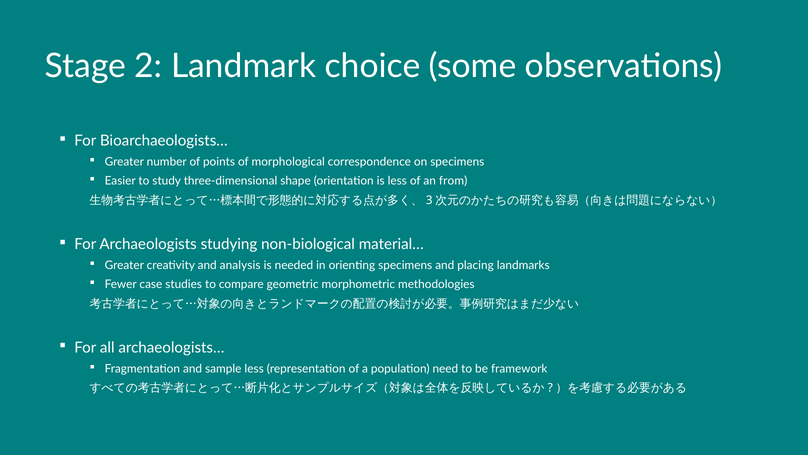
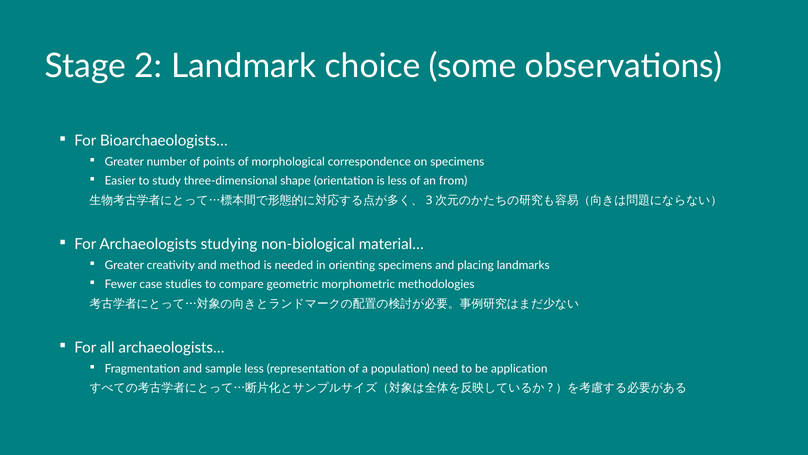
analysis: analysis -> method (240, 265)
framework: framework -> application (519, 368)
